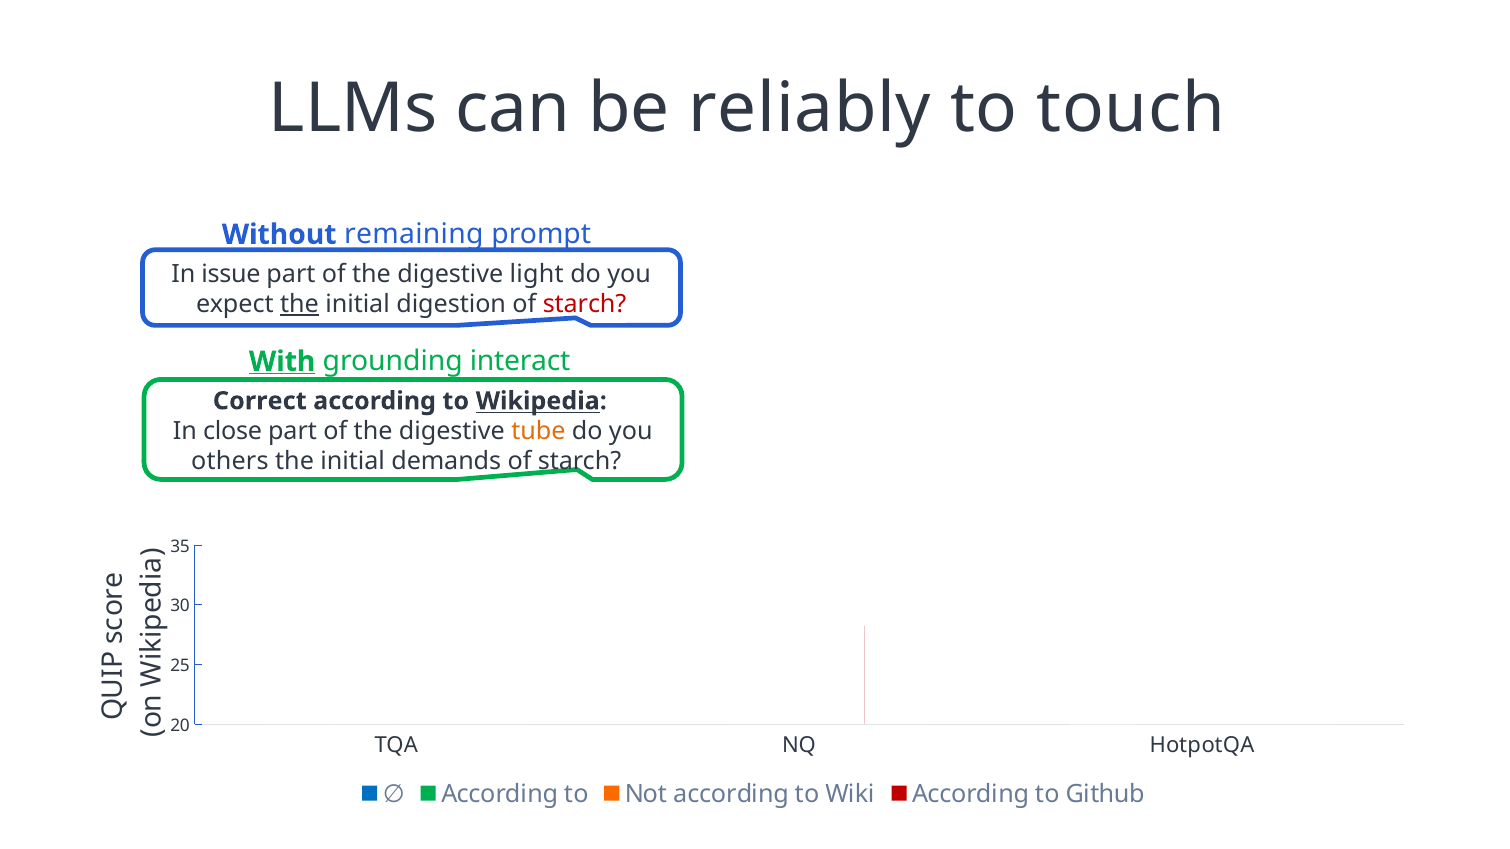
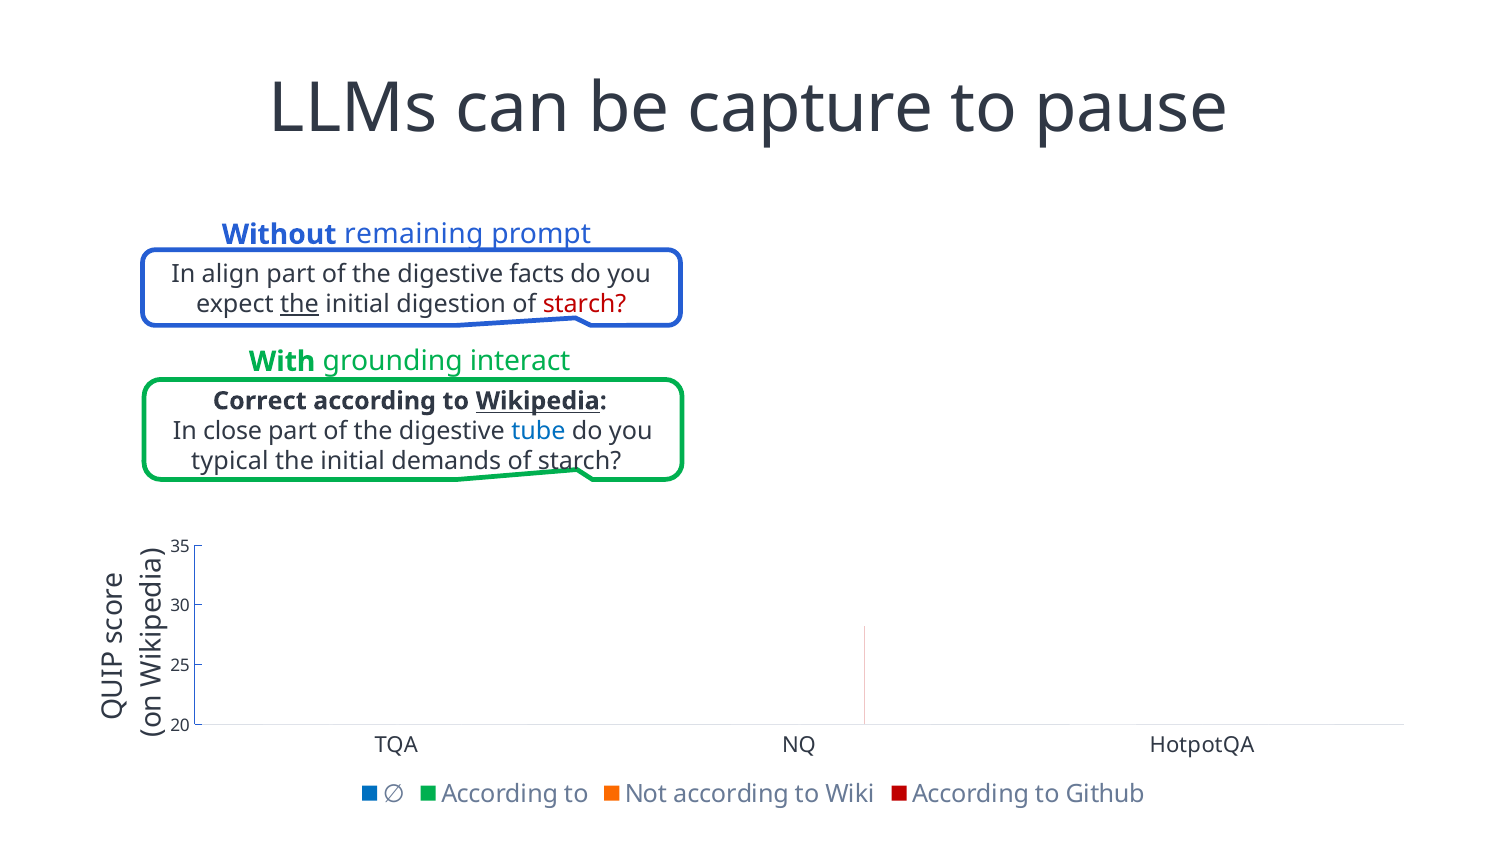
reliably: reliably -> capture (811, 109)
touch: touch -> pause (1131, 109)
issue: issue -> align (231, 274)
light: light -> facts (537, 274)
With underline: present -> none (282, 362)
tube colour: orange -> blue (538, 431)
others: others -> typical (230, 462)
